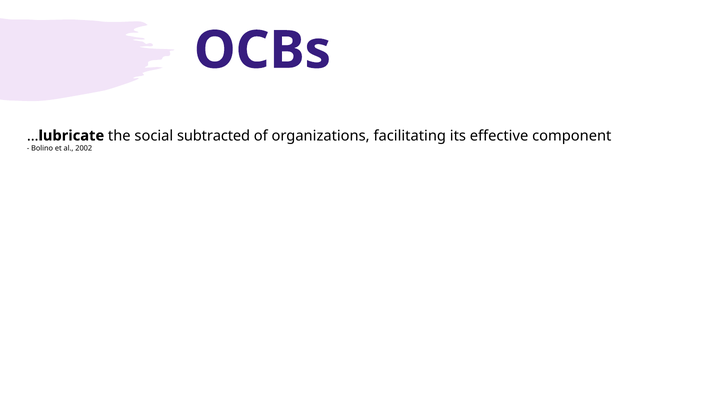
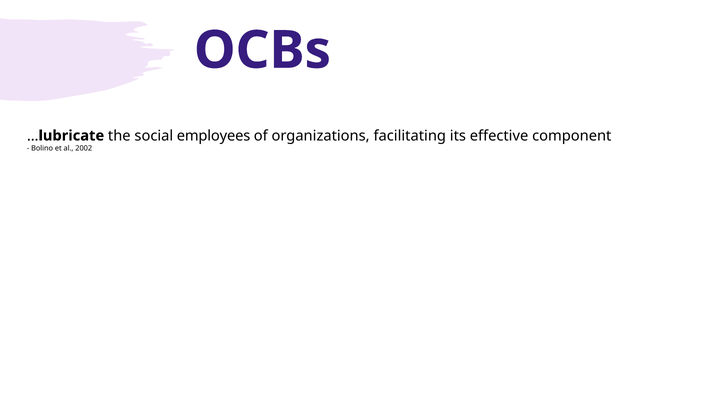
subtracted: subtracted -> employees (214, 136)
